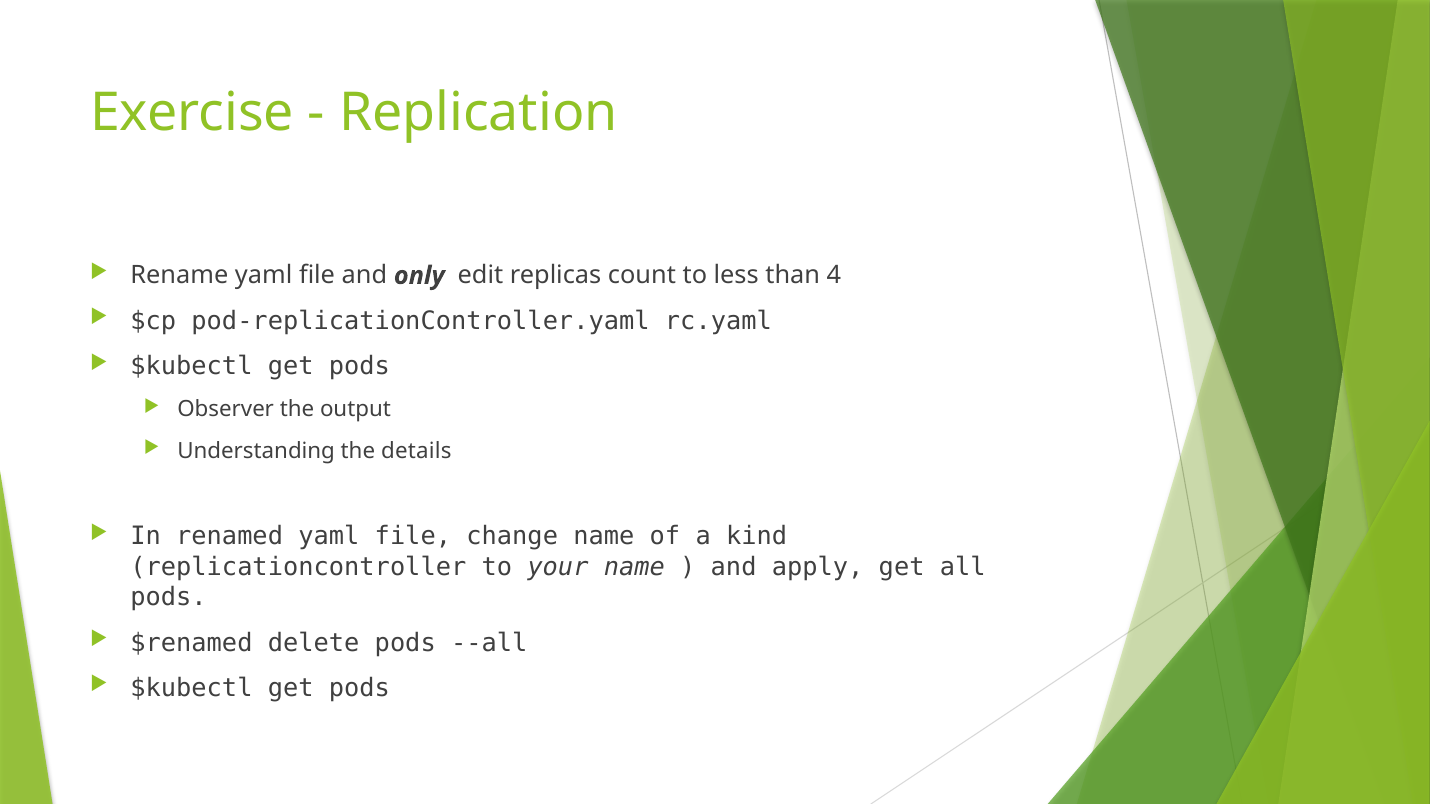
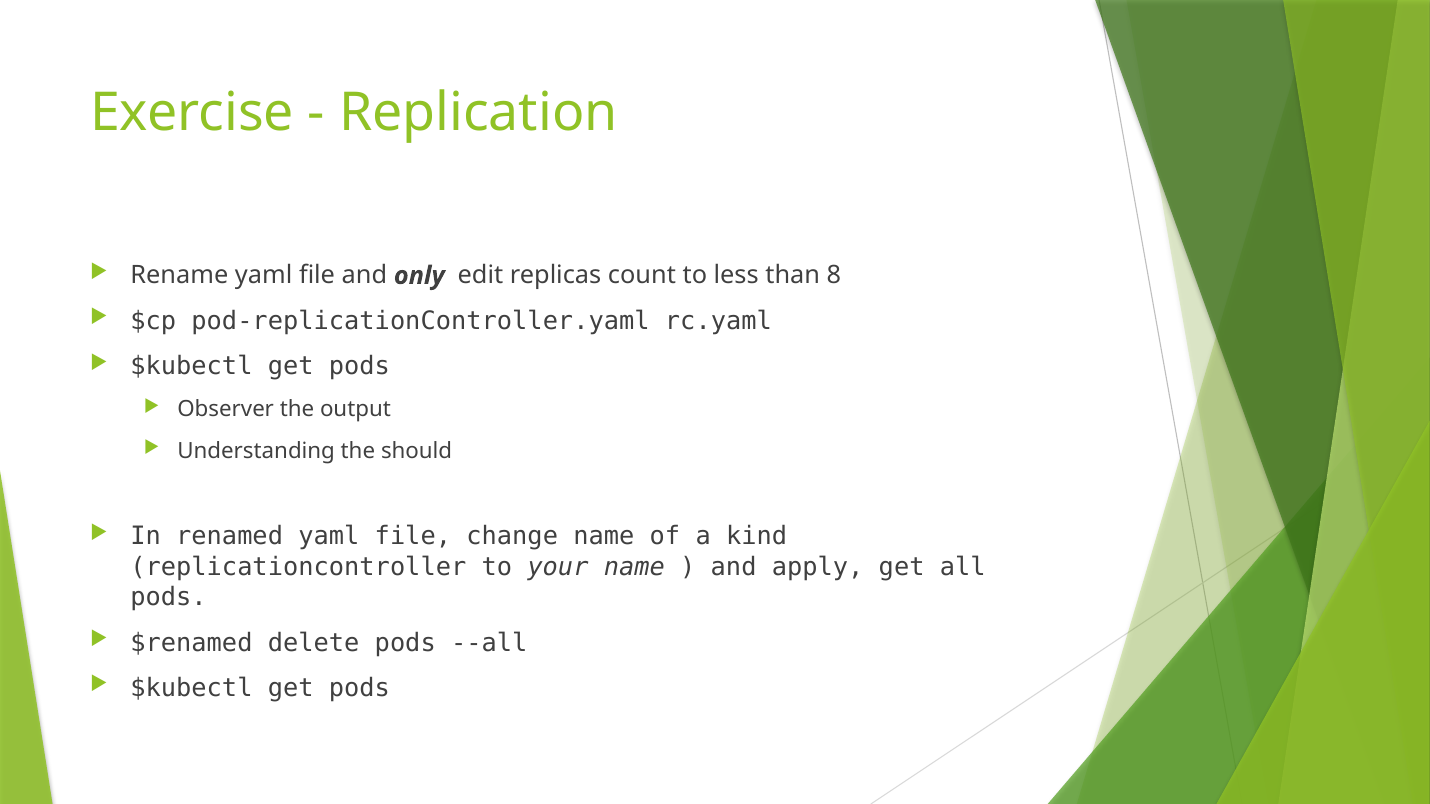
4: 4 -> 8 (834, 276)
details: details -> should (417, 451)
